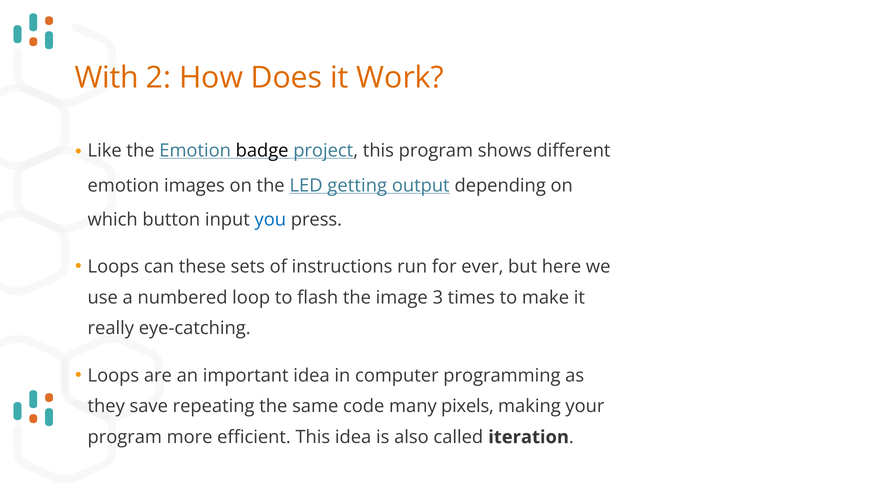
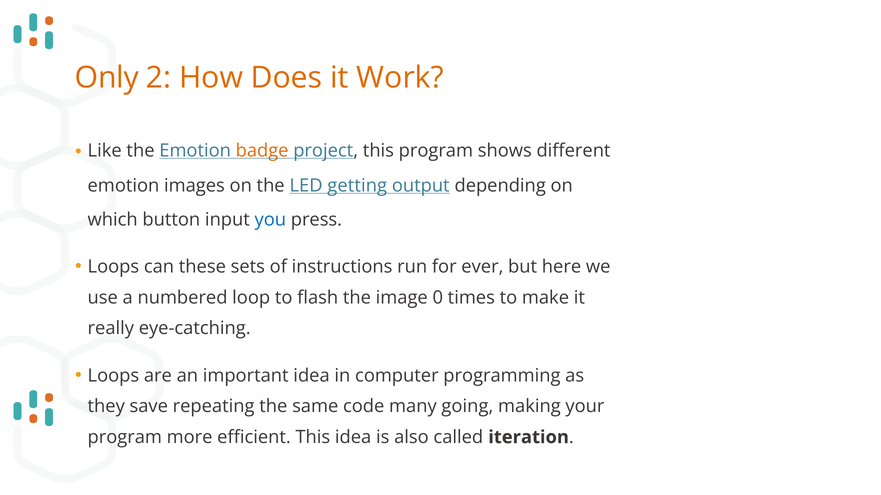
With: With -> Only (107, 78)
badge colour: black -> orange (262, 151)
3: 3 -> 0 (438, 298)
pixels: pixels -> going (467, 407)
